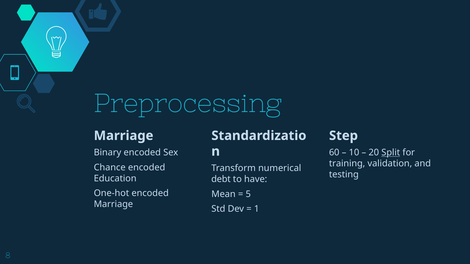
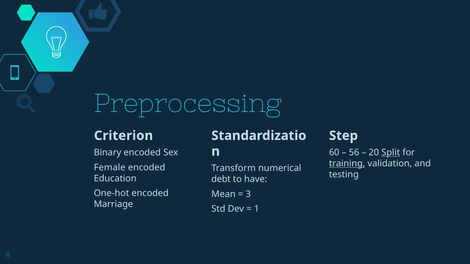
Marriage: Marriage -> Criterion (124, 136)
10: 10 -> 56 (354, 153)
training underline: none -> present (347, 164)
Chance: Chance -> Female (110, 168)
5: 5 -> 3 (248, 194)
